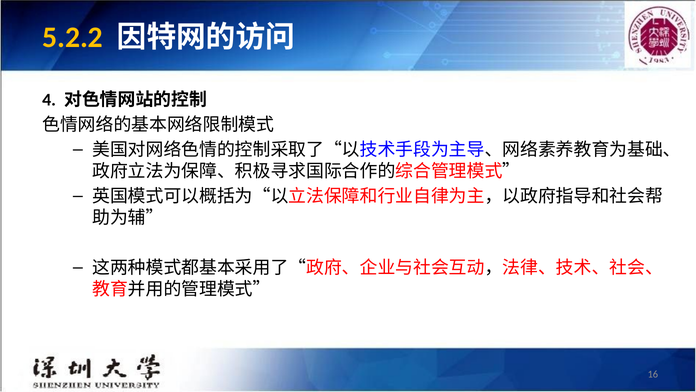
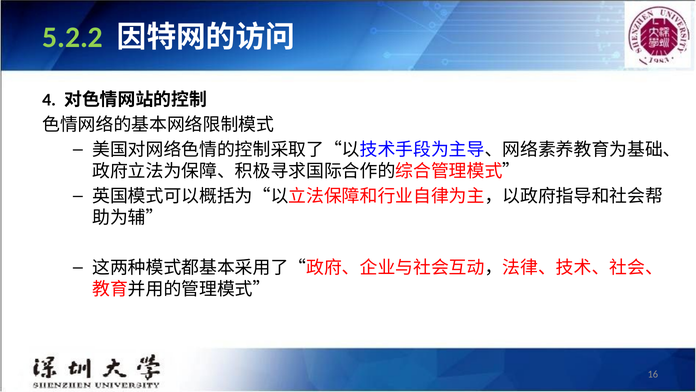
5.2.2 colour: yellow -> light green (73, 37)
